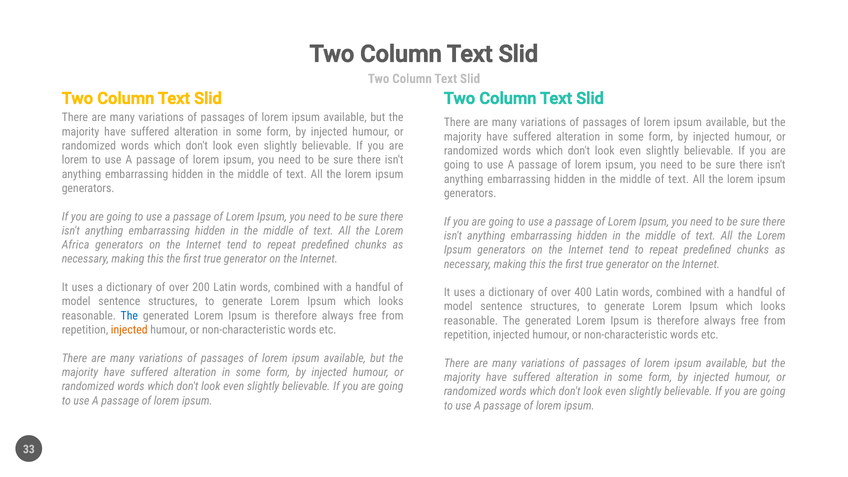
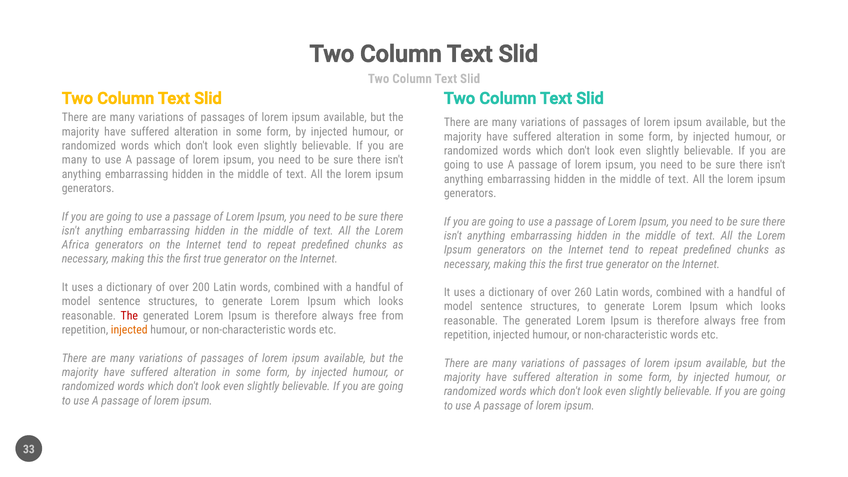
lorem: lorem -> many (75, 160)
400: 400 -> 260 (583, 292)
The colour: blue -> red (129, 316)
